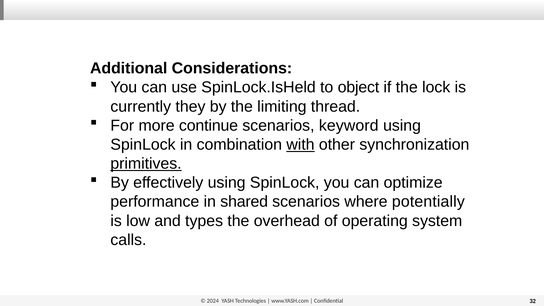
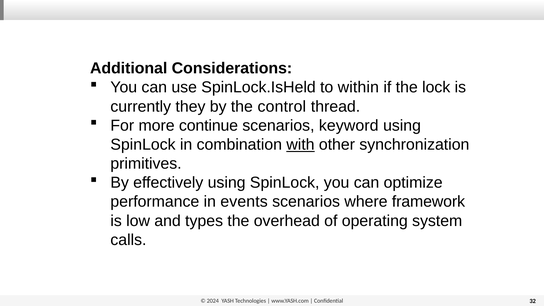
object: object -> within (358, 87)
limiting: limiting -> control (282, 106)
primitives underline: present -> none (146, 164)
shared: shared -> events (244, 202)
potentially: potentially -> framework (428, 202)
